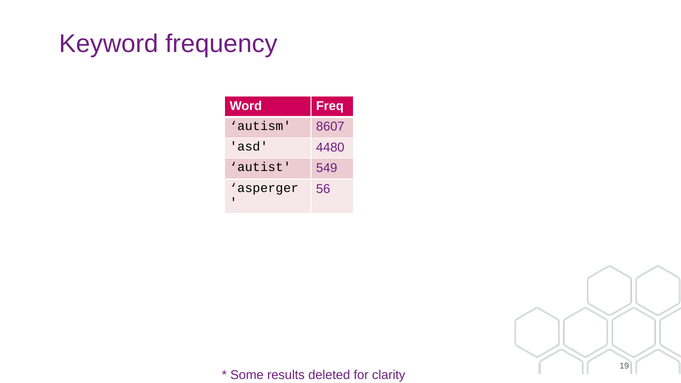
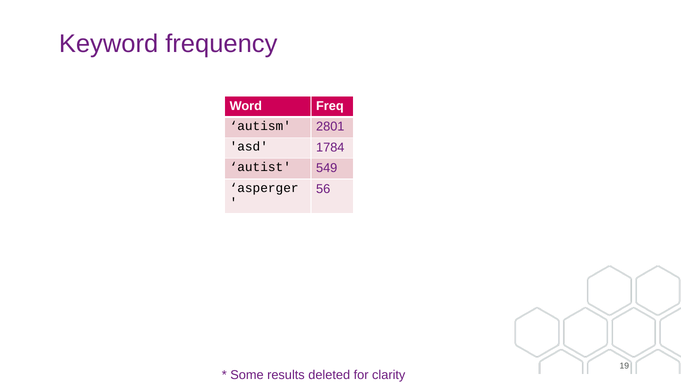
8607: 8607 -> 2801 (330, 127)
4480: 4480 -> 1784 (330, 148)
